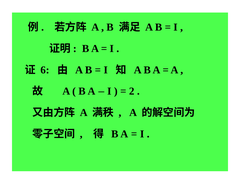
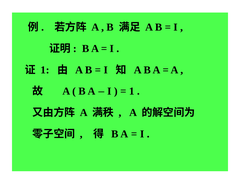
6: 6 -> 1 (45, 70)
2: 2 -> 1 (132, 91)
